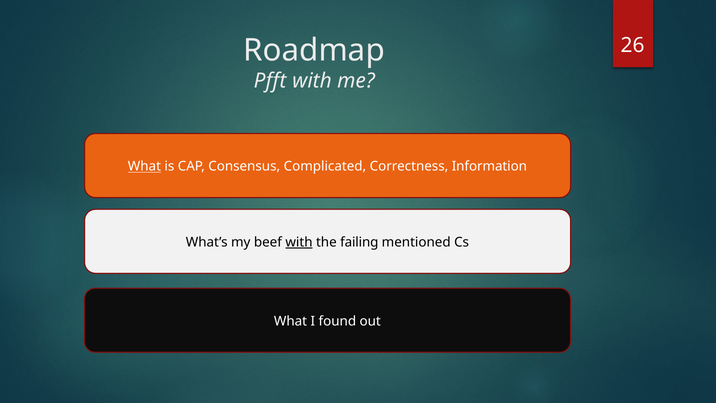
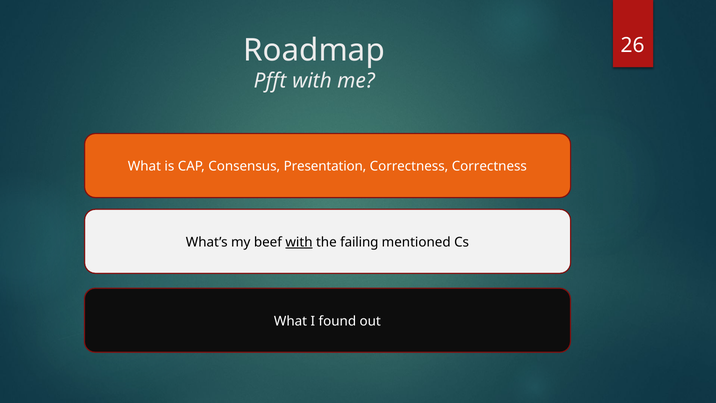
What underline: present -> none (144, 166)
Complicated: Complicated -> Presentation (325, 166)
Correctness Information: Information -> Correctness (489, 166)
